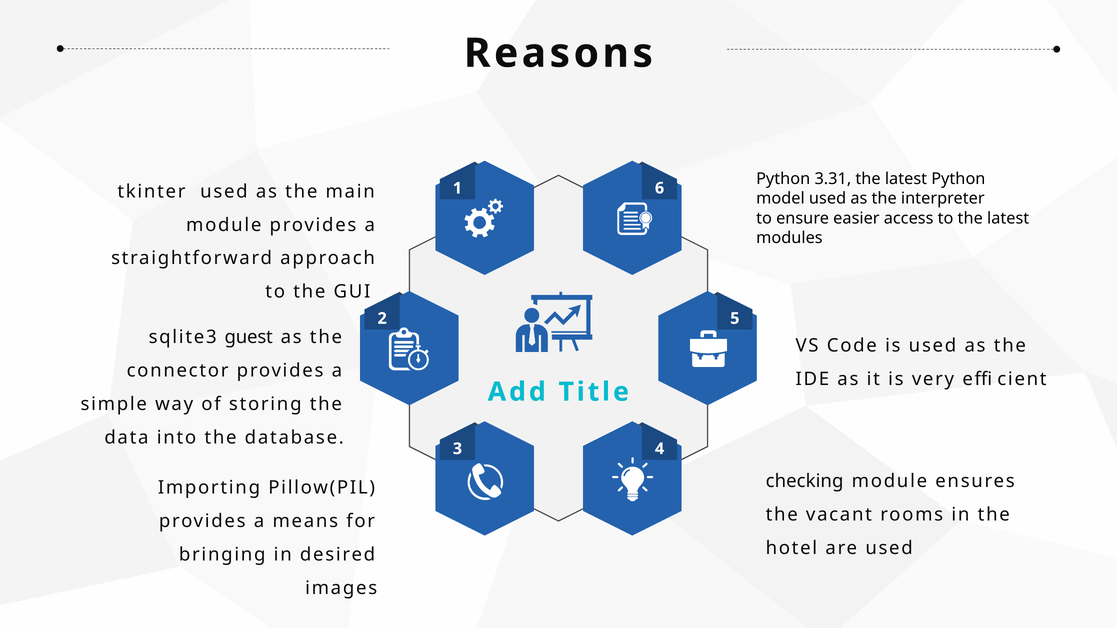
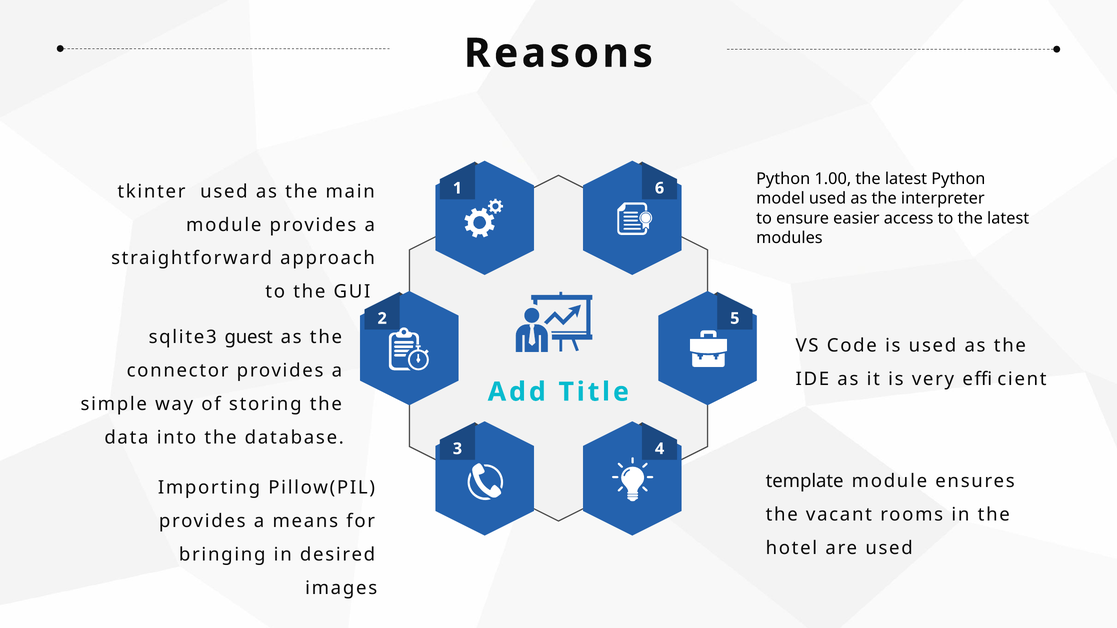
3.31: 3.31 -> 1.00 (833, 179)
checking: checking -> template (805, 481)
